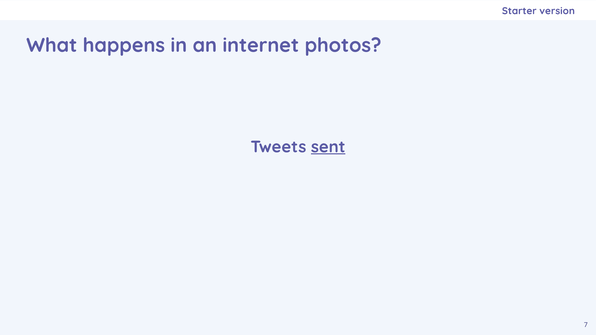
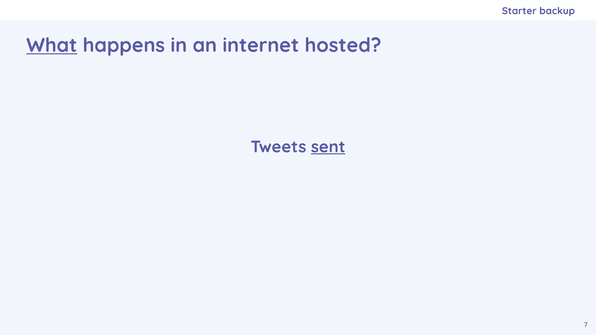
version: version -> backup (557, 11)
What underline: none -> present (52, 45)
photos: photos -> hosted (343, 45)
